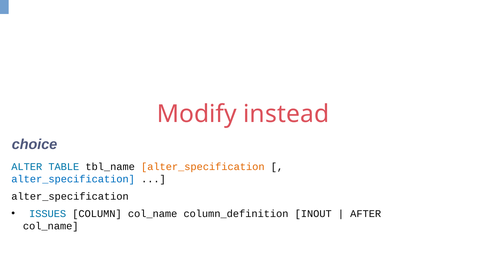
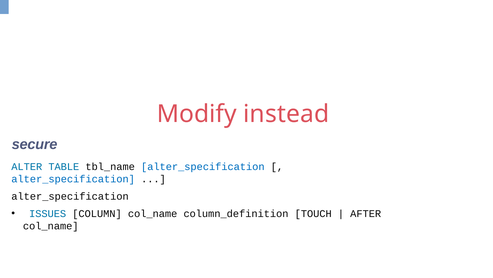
choice: choice -> secure (35, 144)
alter_specification colour: orange -> blue (203, 166)
INOUT: INOUT -> TOUCH (313, 213)
